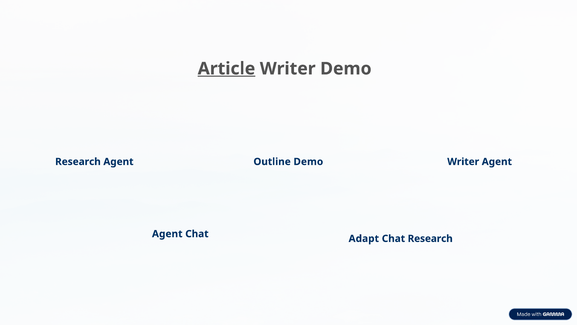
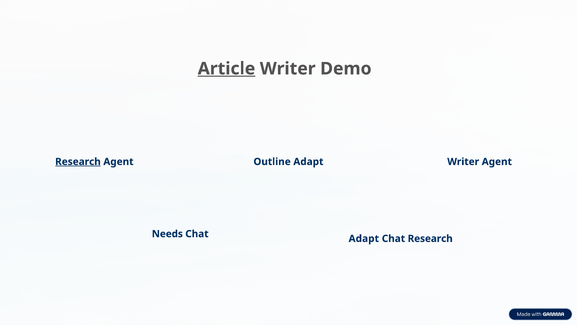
Research underline: none -> present (78, 162)
Outline Demo: Demo -> Adapt (308, 162)
Agent: Agent -> Needs (167, 234)
